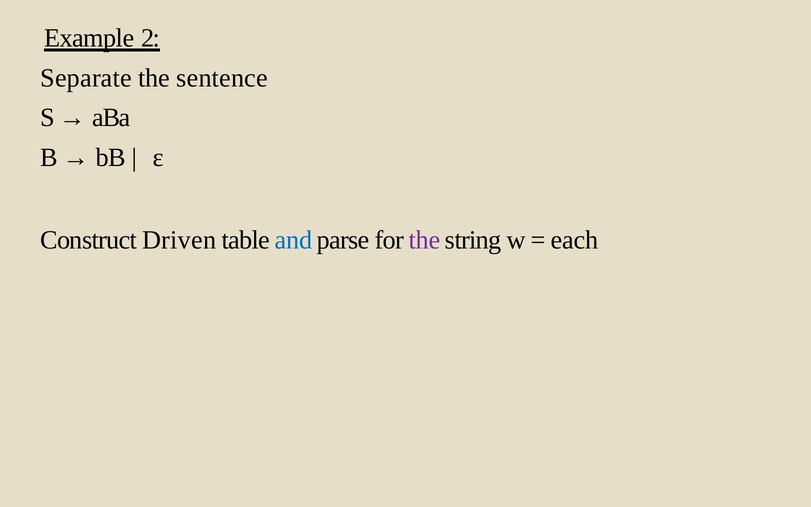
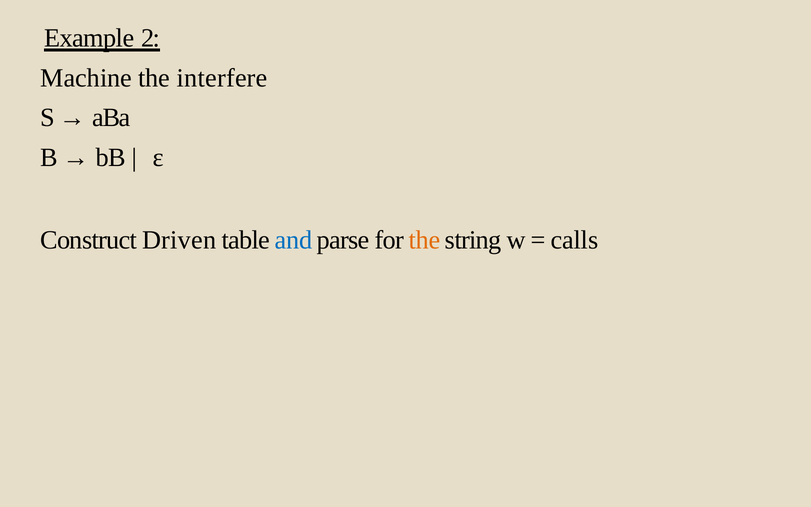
Separate: Separate -> Machine (86, 78)
sentence: sentence -> interfere (222, 78)
the colour: purple -> orange (425, 240)
each: each -> calls (575, 240)
